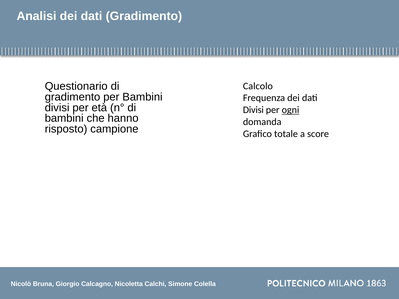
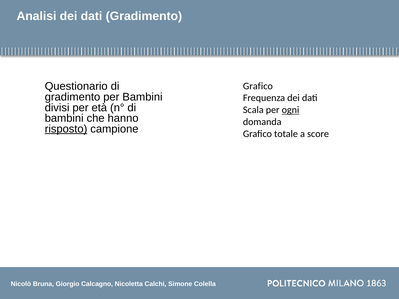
Calcolo: Calcolo -> Grafico (258, 86)
Divisi: Divisi -> Scala (253, 110)
risposto underline: none -> present (66, 129)
